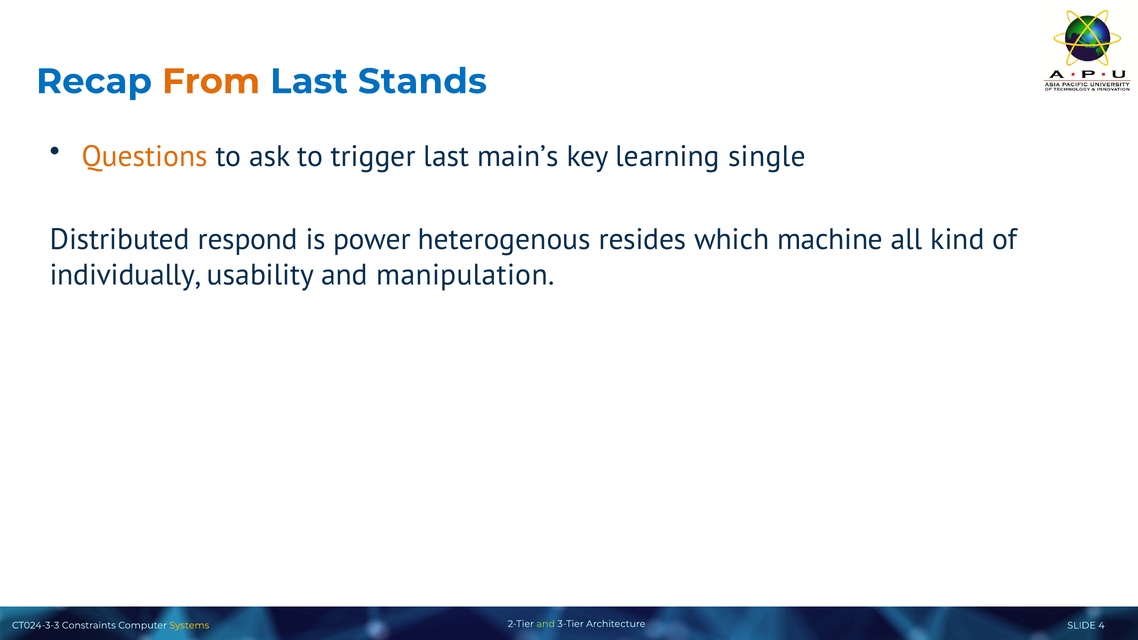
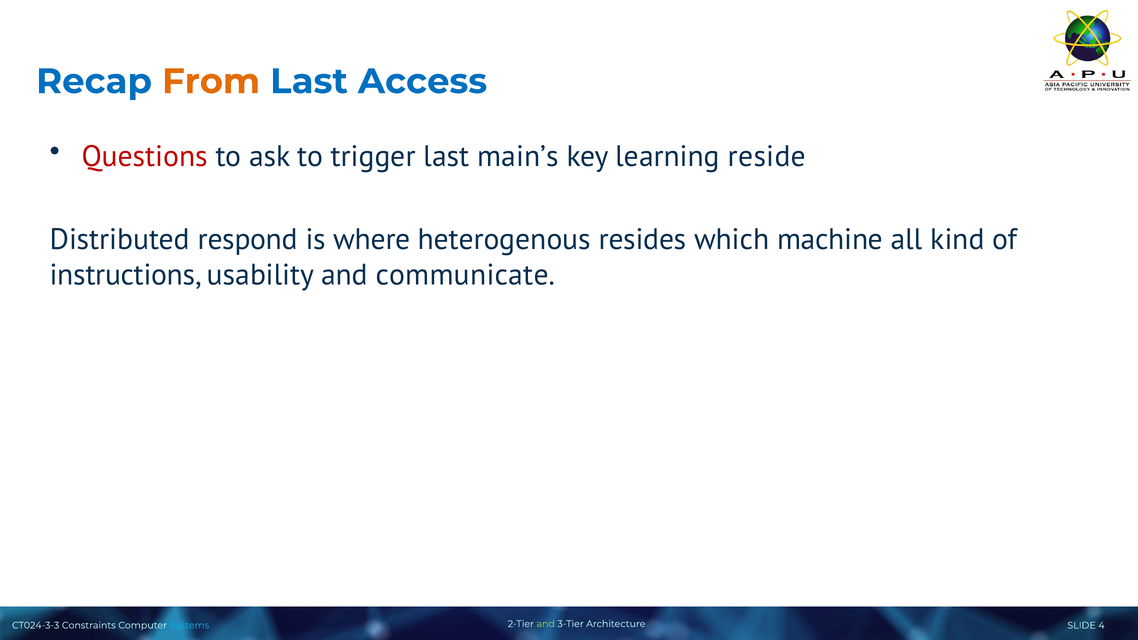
Stands: Stands -> Access (423, 81)
Questions colour: orange -> red (145, 156)
single: single -> reside (767, 156)
power: power -> where (372, 239)
individually: individually -> instructions (126, 275)
manipulation: manipulation -> communicate (465, 275)
Systems colour: yellow -> light blue (189, 625)
